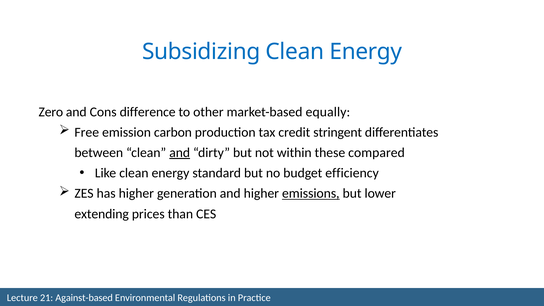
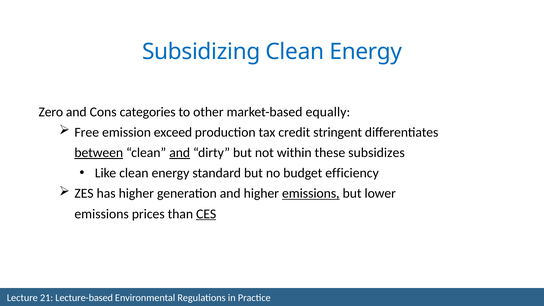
difference: difference -> categories (148, 112)
carbon: carbon -> exceed (173, 132)
between underline: none -> present (99, 153)
compared: compared -> subsidizes (376, 153)
extending: extending -> emissions (102, 214)
CES underline: none -> present (206, 214)
Against-based: Against-based -> Lecture-based (84, 298)
